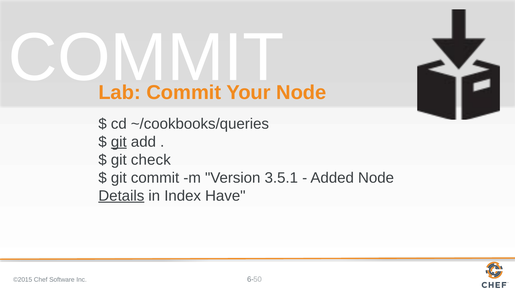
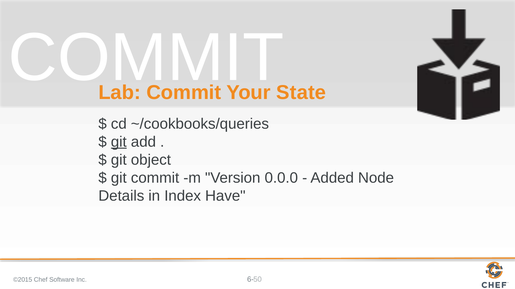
Node: Node -> State (301, 93)
check: check -> object (151, 160)
3.5.1: 3.5.1 -> 0.0.0 (281, 178)
Details underline: present -> none (121, 196)
